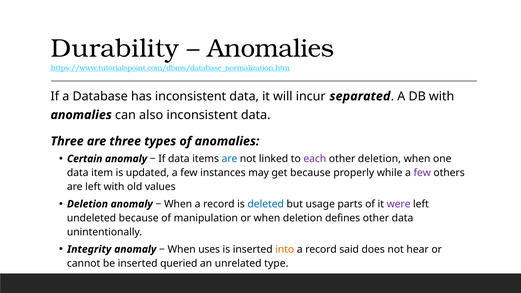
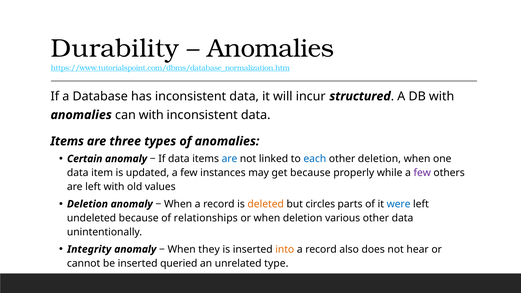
separated: separated -> structured (360, 96)
can also: also -> with (151, 115)
Three: Three -> Items (67, 141)
each colour: purple -> blue (315, 159)
deleted colour: blue -> orange (266, 204)
usage: usage -> circles (320, 204)
were colour: purple -> blue (399, 204)
manipulation: manipulation -> relationships (206, 218)
defines: defines -> various (343, 218)
uses: uses -> they (209, 249)
said: said -> also (349, 249)
